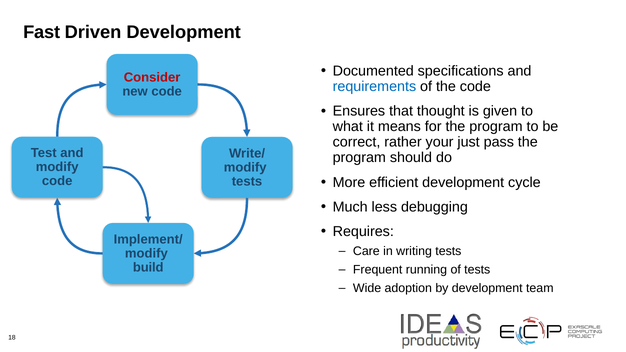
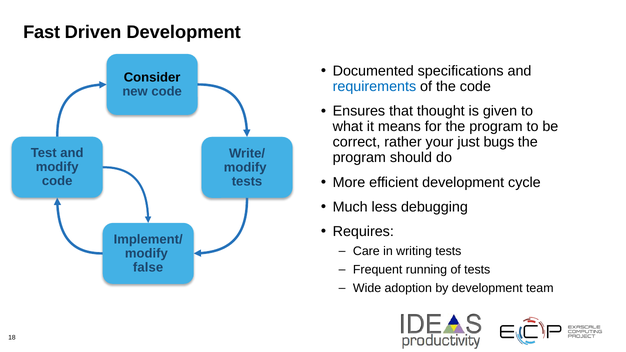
Consider colour: red -> black (152, 77)
pass: pass -> bugs (499, 142)
build: build -> false (148, 268)
